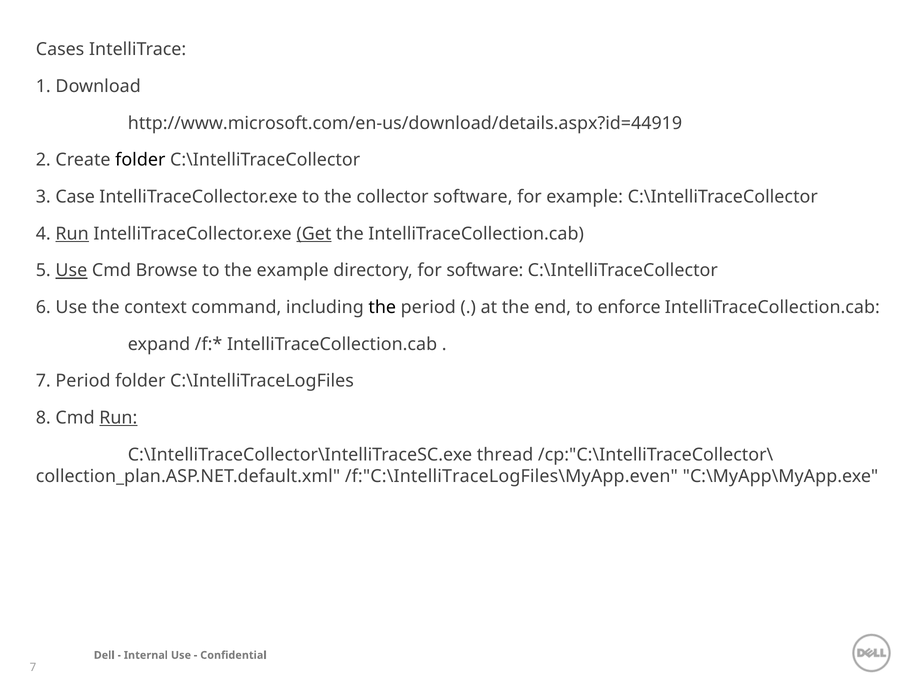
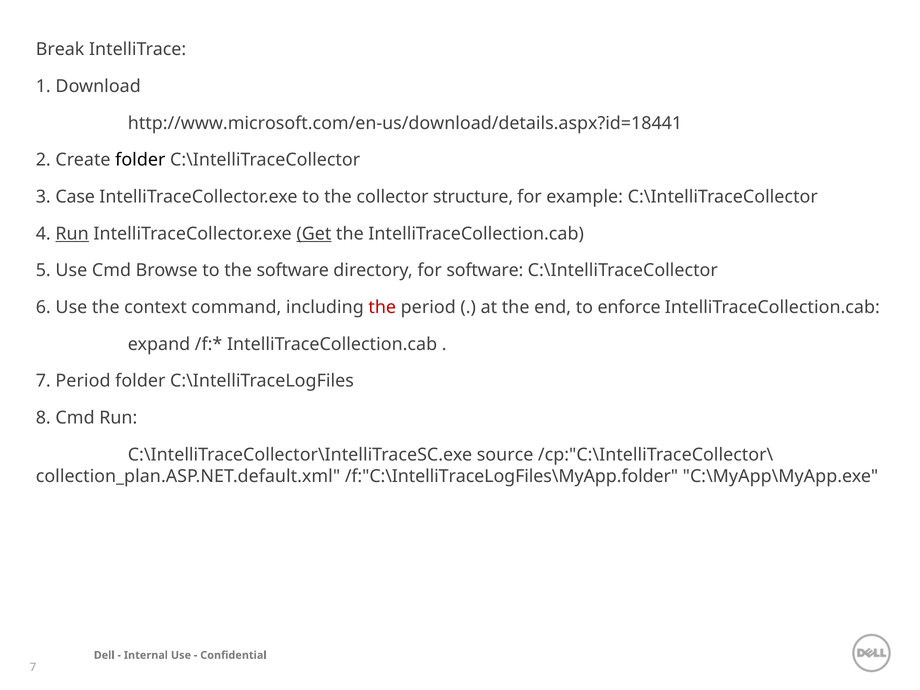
Cases: Cases -> Break (60, 50)
http://www.microsoft.com/en-us/download/details.aspx?id=44919: http://www.microsoft.com/en-us/download/details.aspx?id=44919 -> http://www.microsoft.com/en-us/download/details.aspx?id=18441 (405, 123)
collector software: software -> structure (473, 197)
Use underline: present -> none (71, 271)
the example: example -> software (293, 271)
the colour: black -> red (382, 307)
Run underline: present -> none (118, 418)
thread: thread -> source (505, 455)
/f:"C:\IntelliTraceLogFiles\MyApp.even: /f:"C:\IntelliTraceLogFiles\MyApp.even -> /f:"C:\IntelliTraceLogFiles\MyApp.folder (512, 476)
